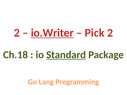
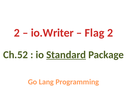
io.Writer underline: present -> none (52, 33)
Pick: Pick -> Flag (94, 33)
Ch.18: Ch.18 -> Ch.52 (16, 55)
